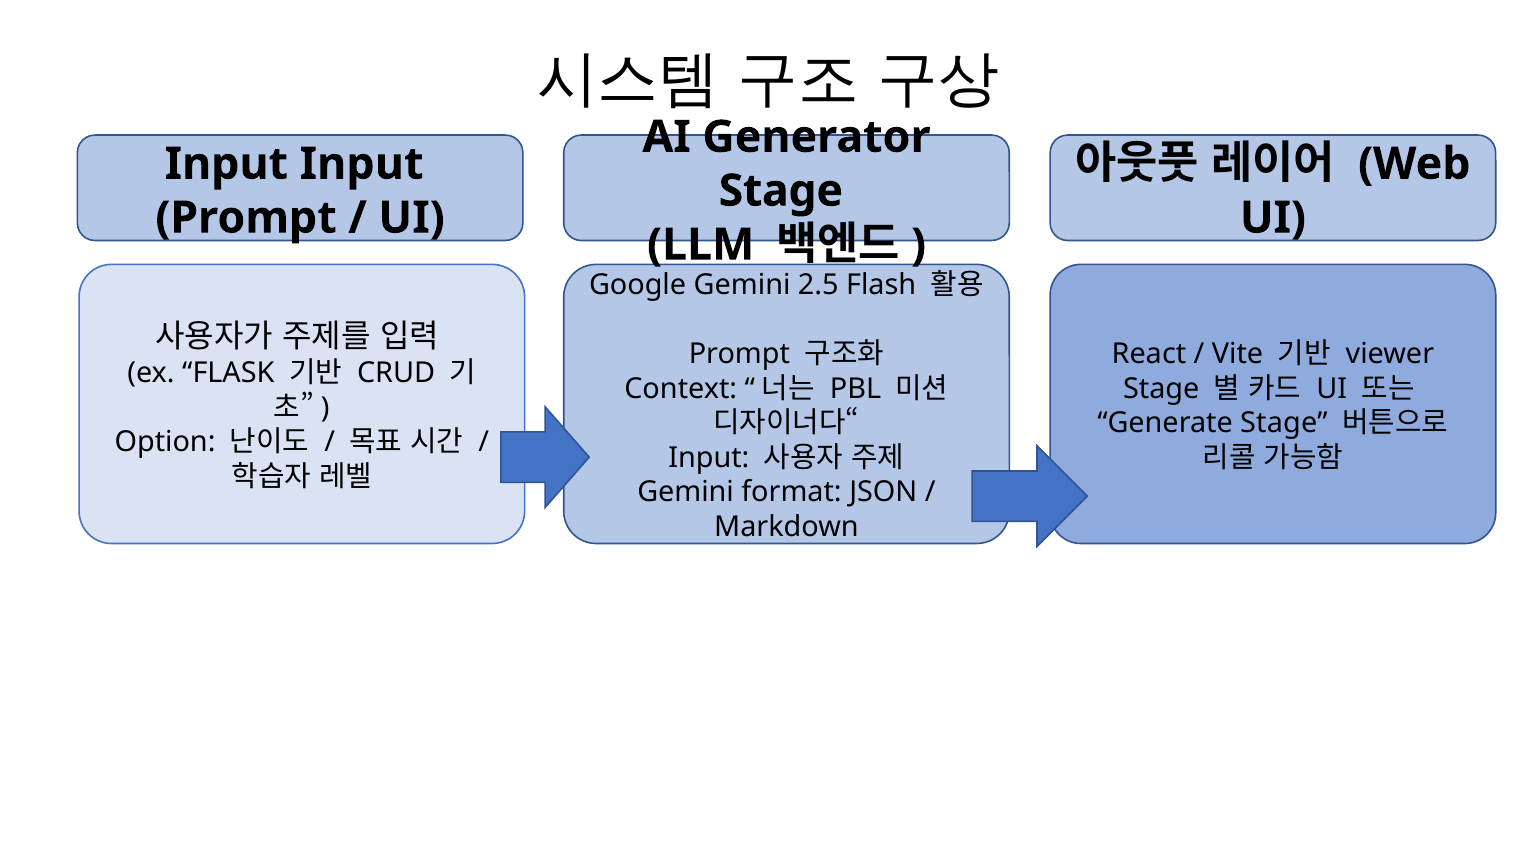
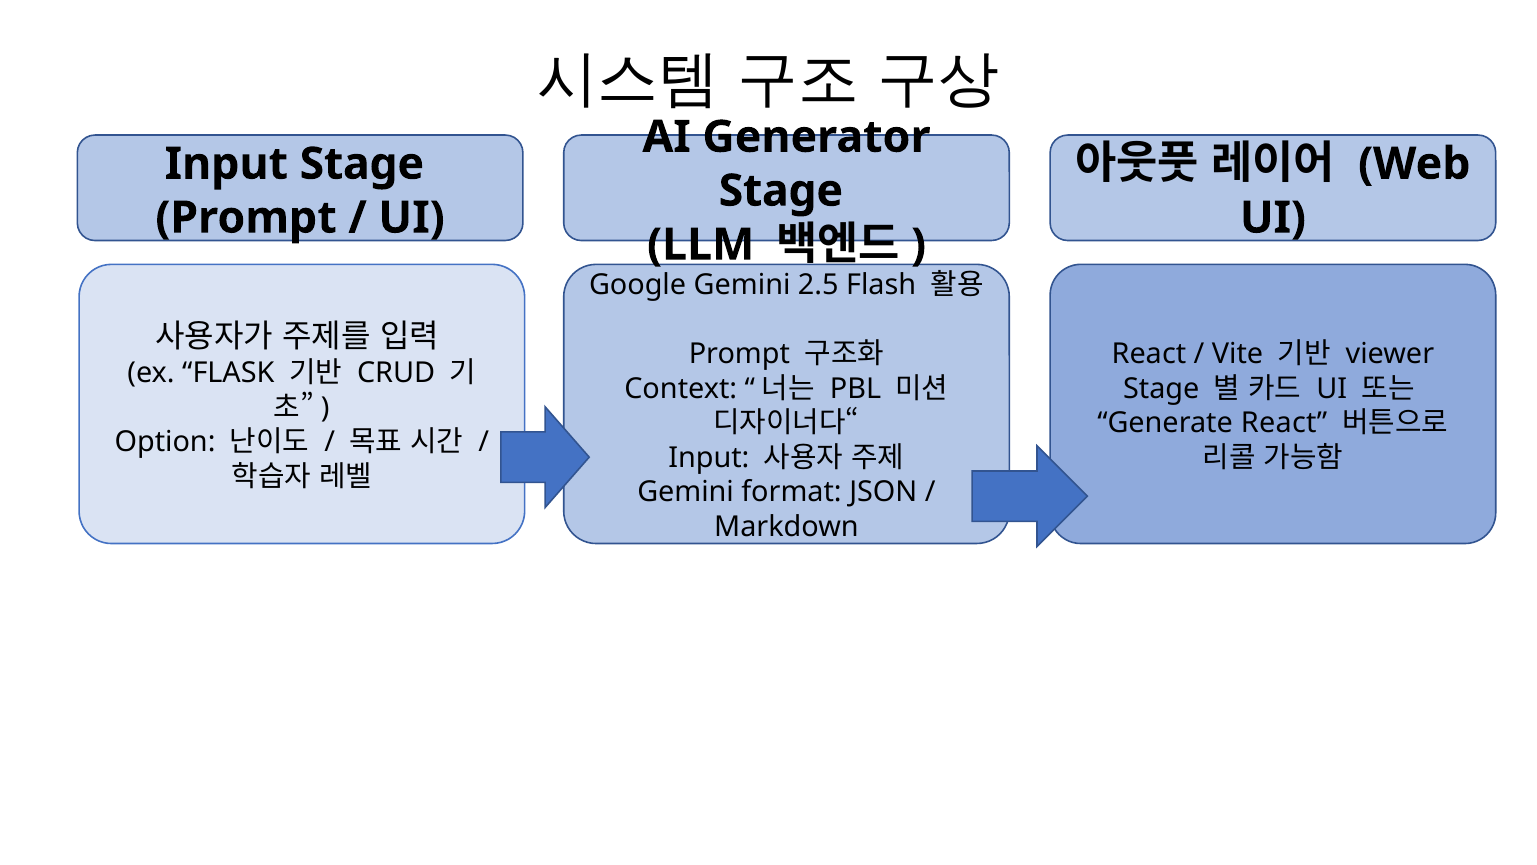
Input Input: Input -> Stage (362, 164)
Generate Stage: Stage -> React (1284, 423)
